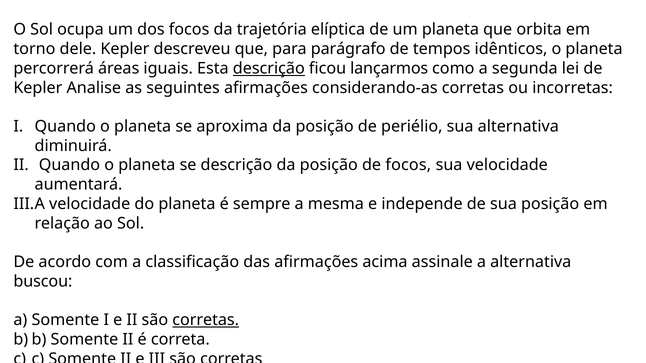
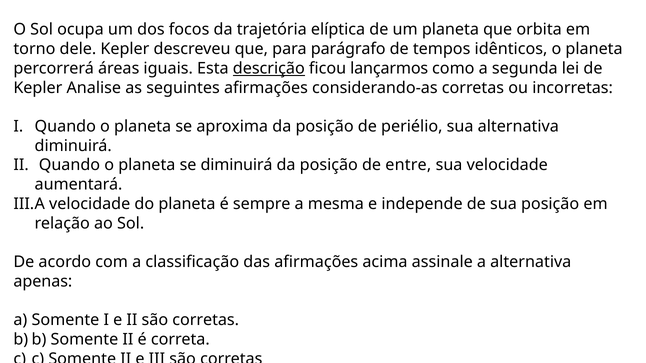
se descrição: descrição -> diminuirá (237, 165)
de focos: focos -> entre (408, 165)
buscou: buscou -> apenas (43, 282)
corretas underline: present -> none (206, 320)
